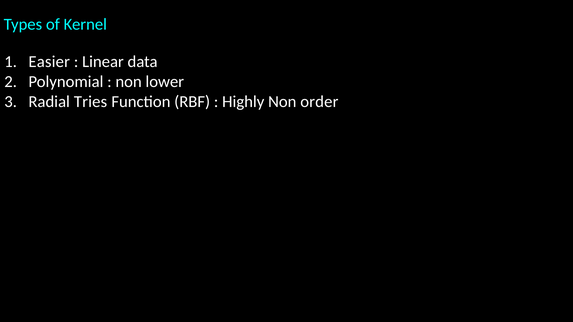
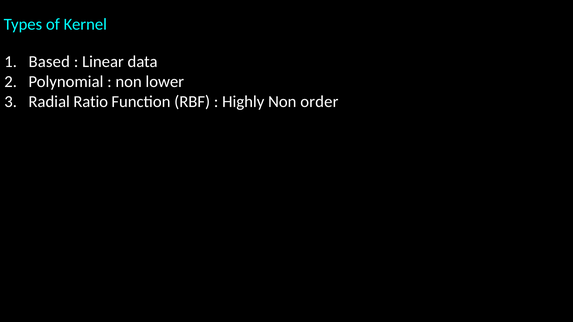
Easier: Easier -> Based (49, 62)
Tries: Tries -> Ratio (91, 102)
